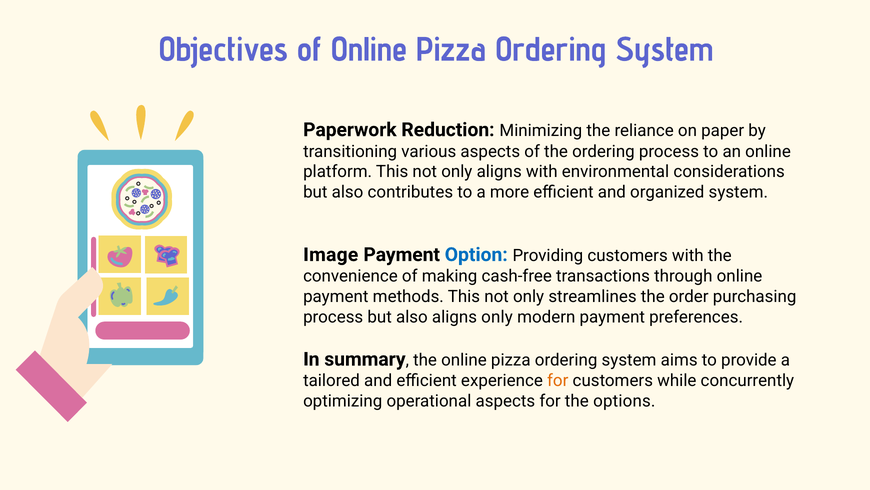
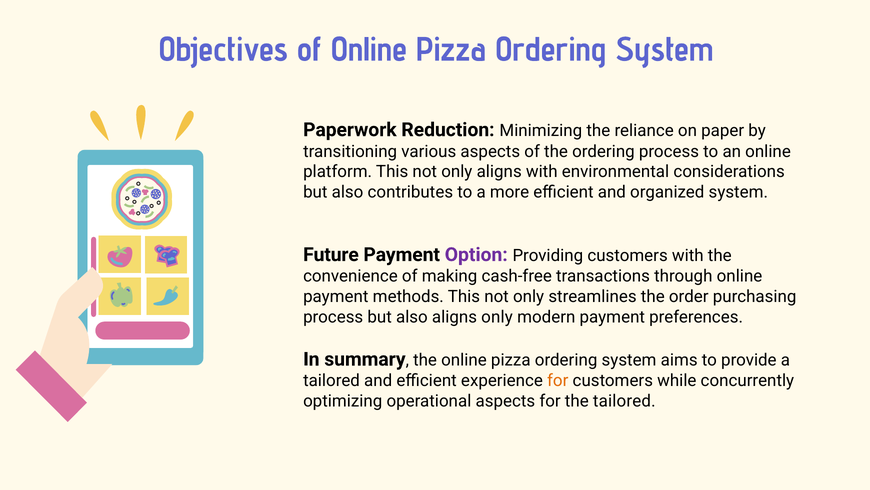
Image: Image -> Future (331, 254)
Option colour: blue -> purple (476, 254)
the options: options -> tailored (624, 401)
